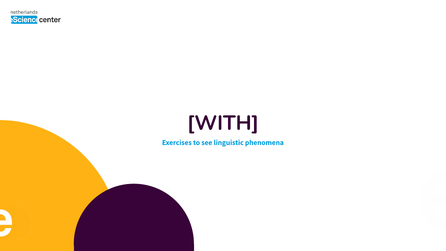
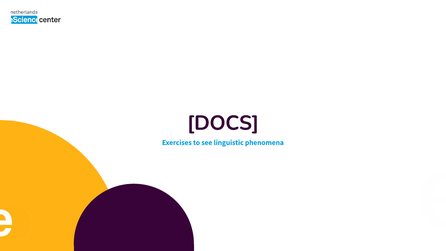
WITH: WITH -> DOCS (223, 123)
